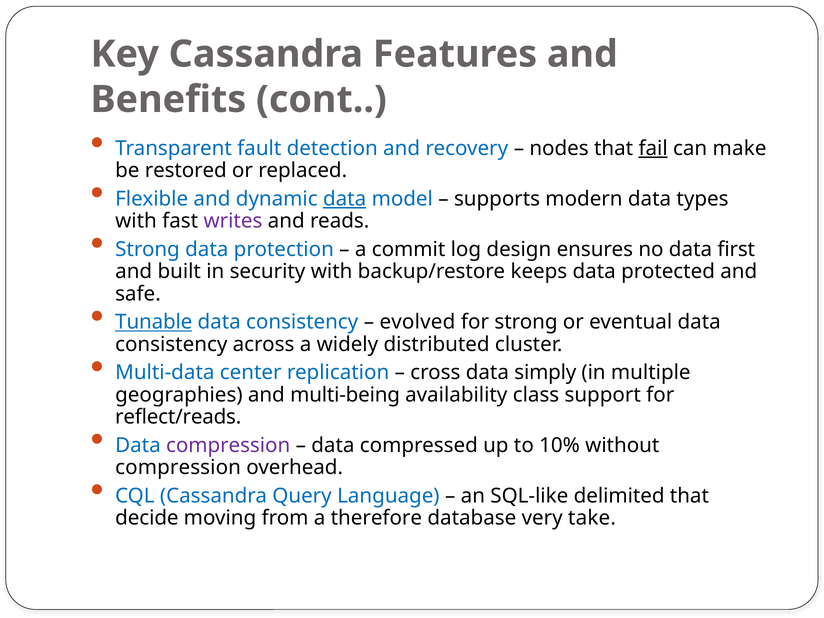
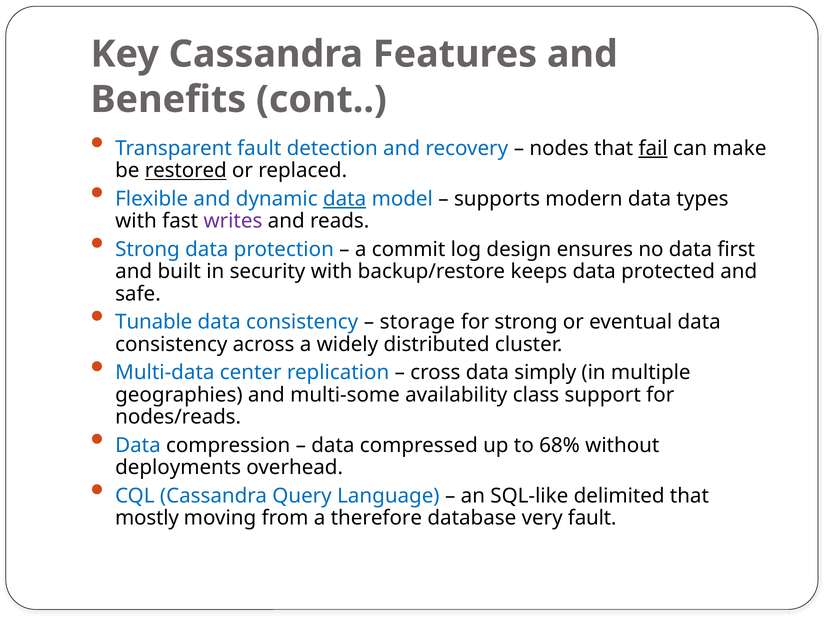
restored underline: none -> present (186, 171)
Tunable underline: present -> none (154, 322)
evolved: evolved -> storage (417, 322)
multi-being: multi-being -> multi-some (345, 395)
reflect/reads: reflect/reads -> nodes/reads (178, 417)
compression colour: purple -> black (228, 445)
10%: 10% -> 68% (559, 445)
compression: compression -> deployments (178, 467)
decide: decide -> mostly (147, 518)
very take: take -> fault (592, 518)
